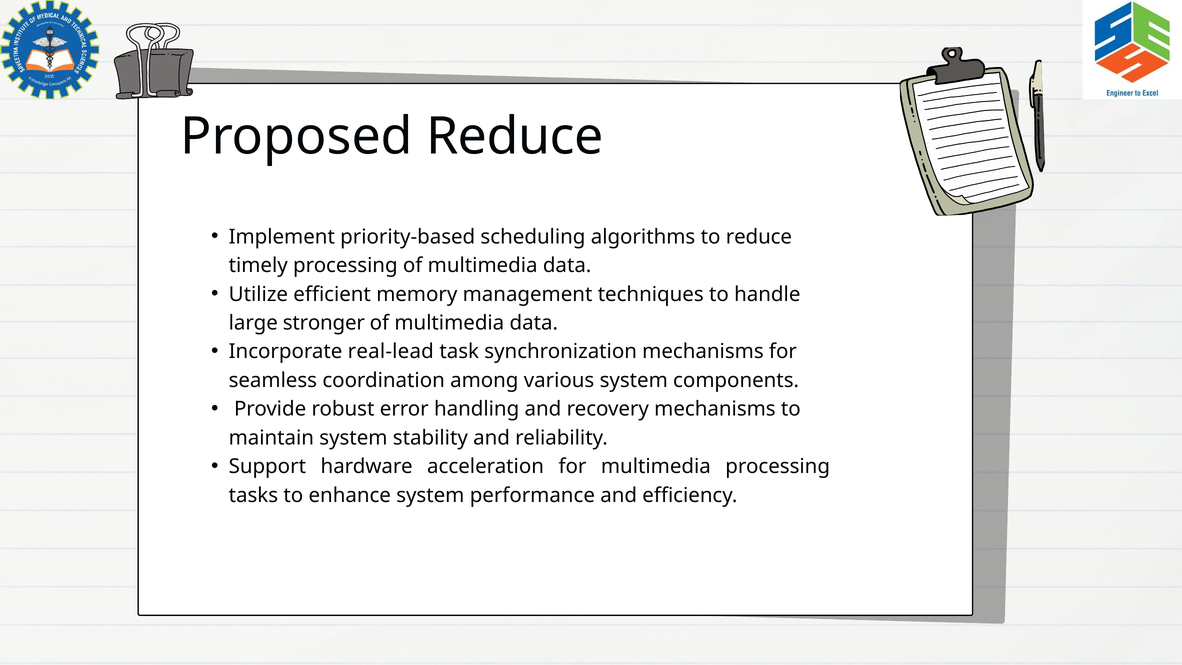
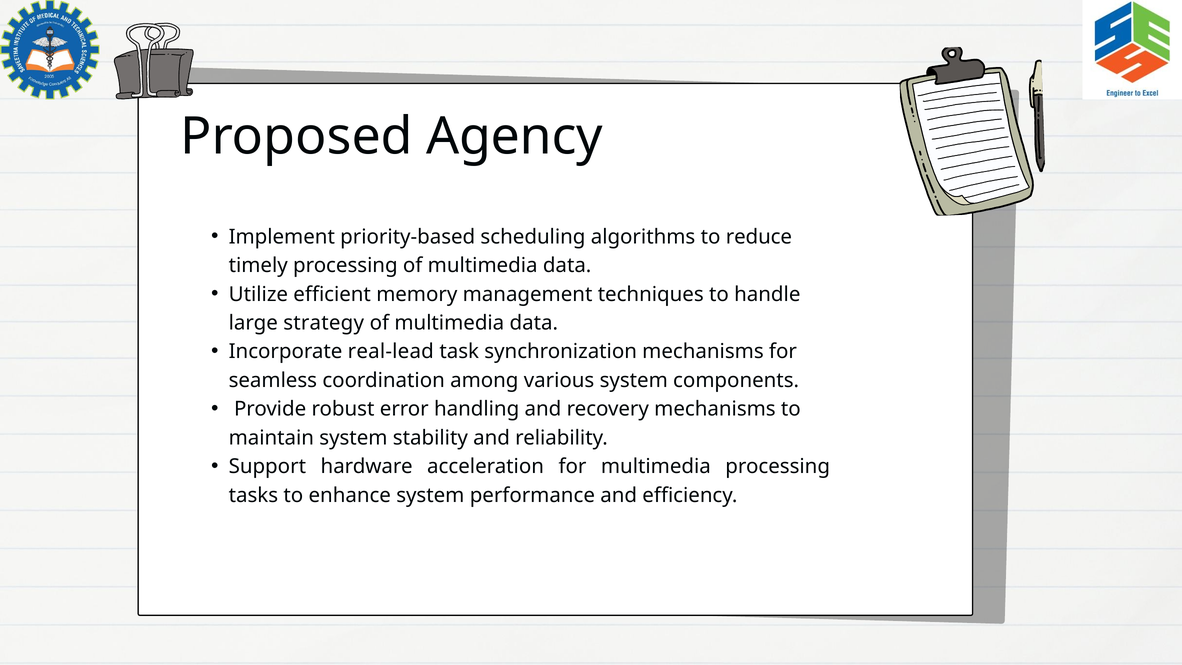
Proposed Reduce: Reduce -> Agency (515, 137)
stronger: stronger -> strategy (324, 323)
